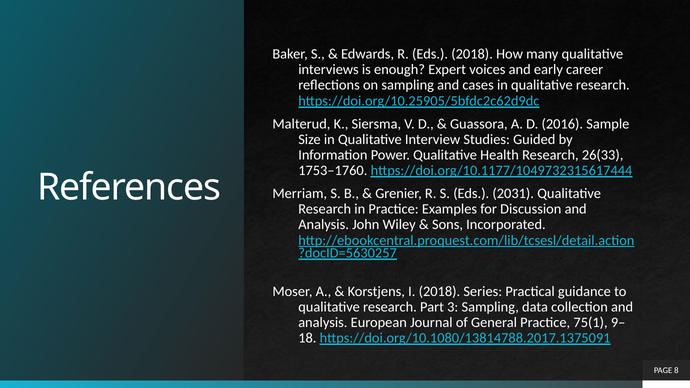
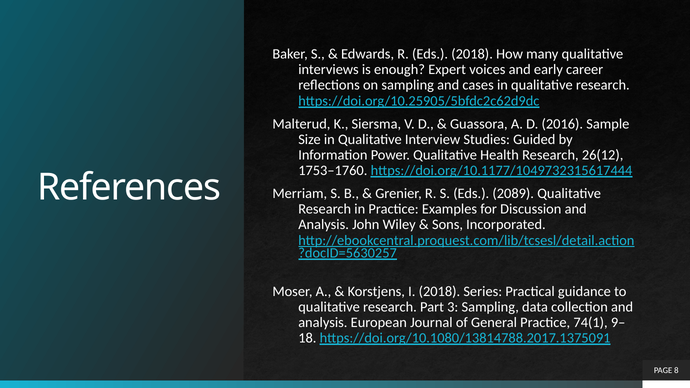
26(33: 26(33 -> 26(12 (603, 155)
2031: 2031 -> 2089 (513, 194)
75(1: 75(1 -> 74(1 (591, 323)
